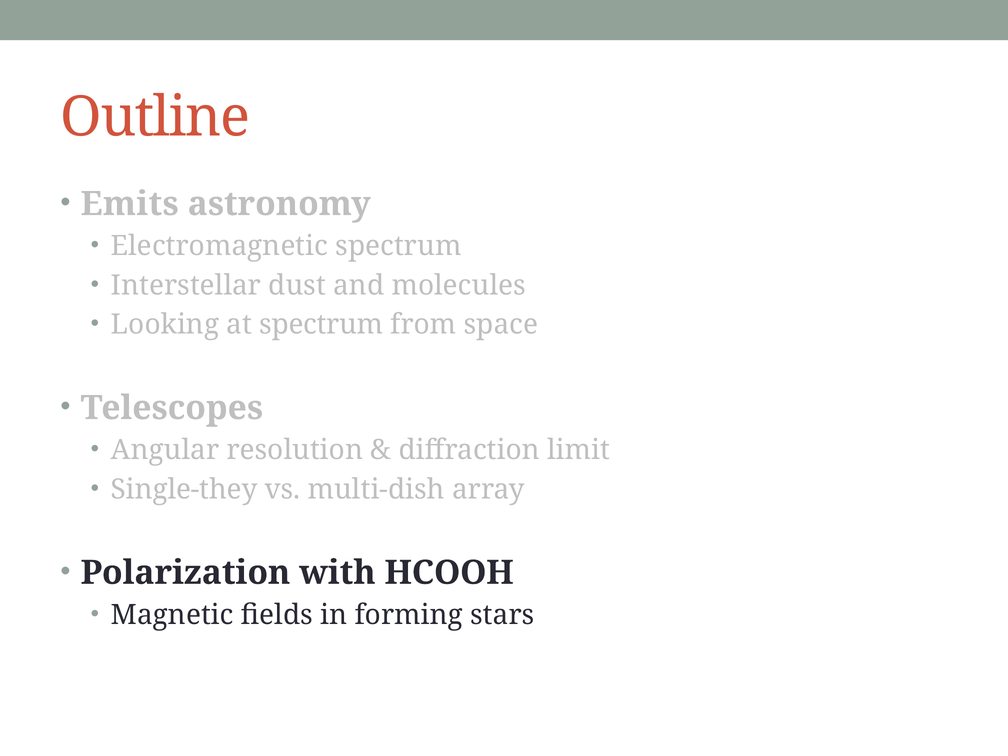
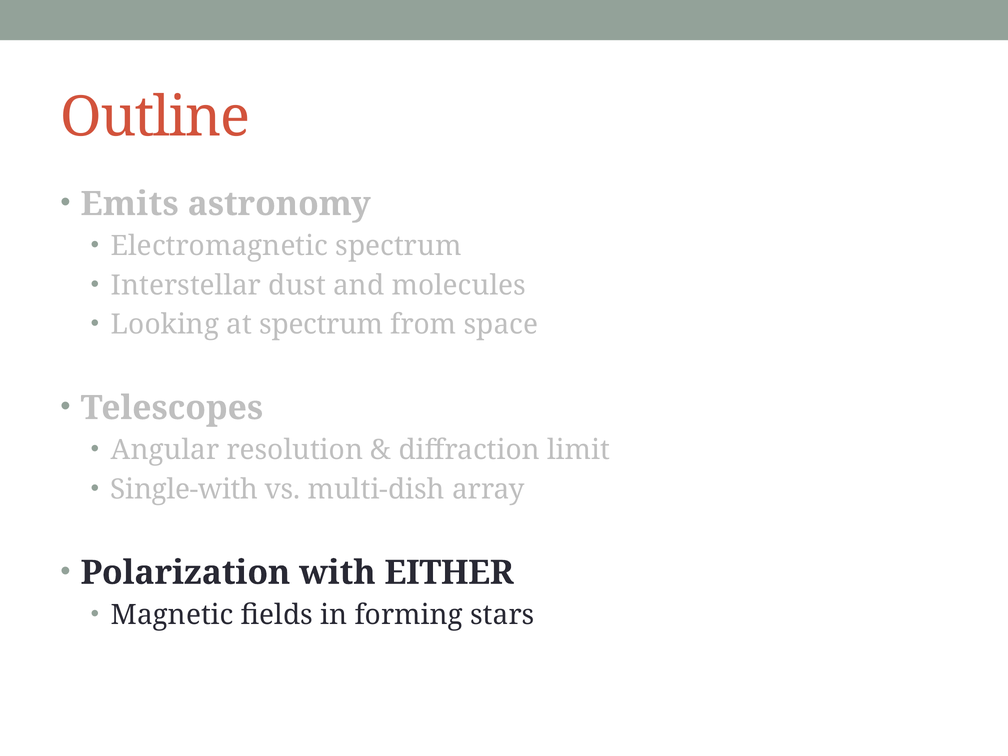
Single-they: Single-they -> Single-with (184, 489)
HCOOH: HCOOH -> EITHER (449, 573)
